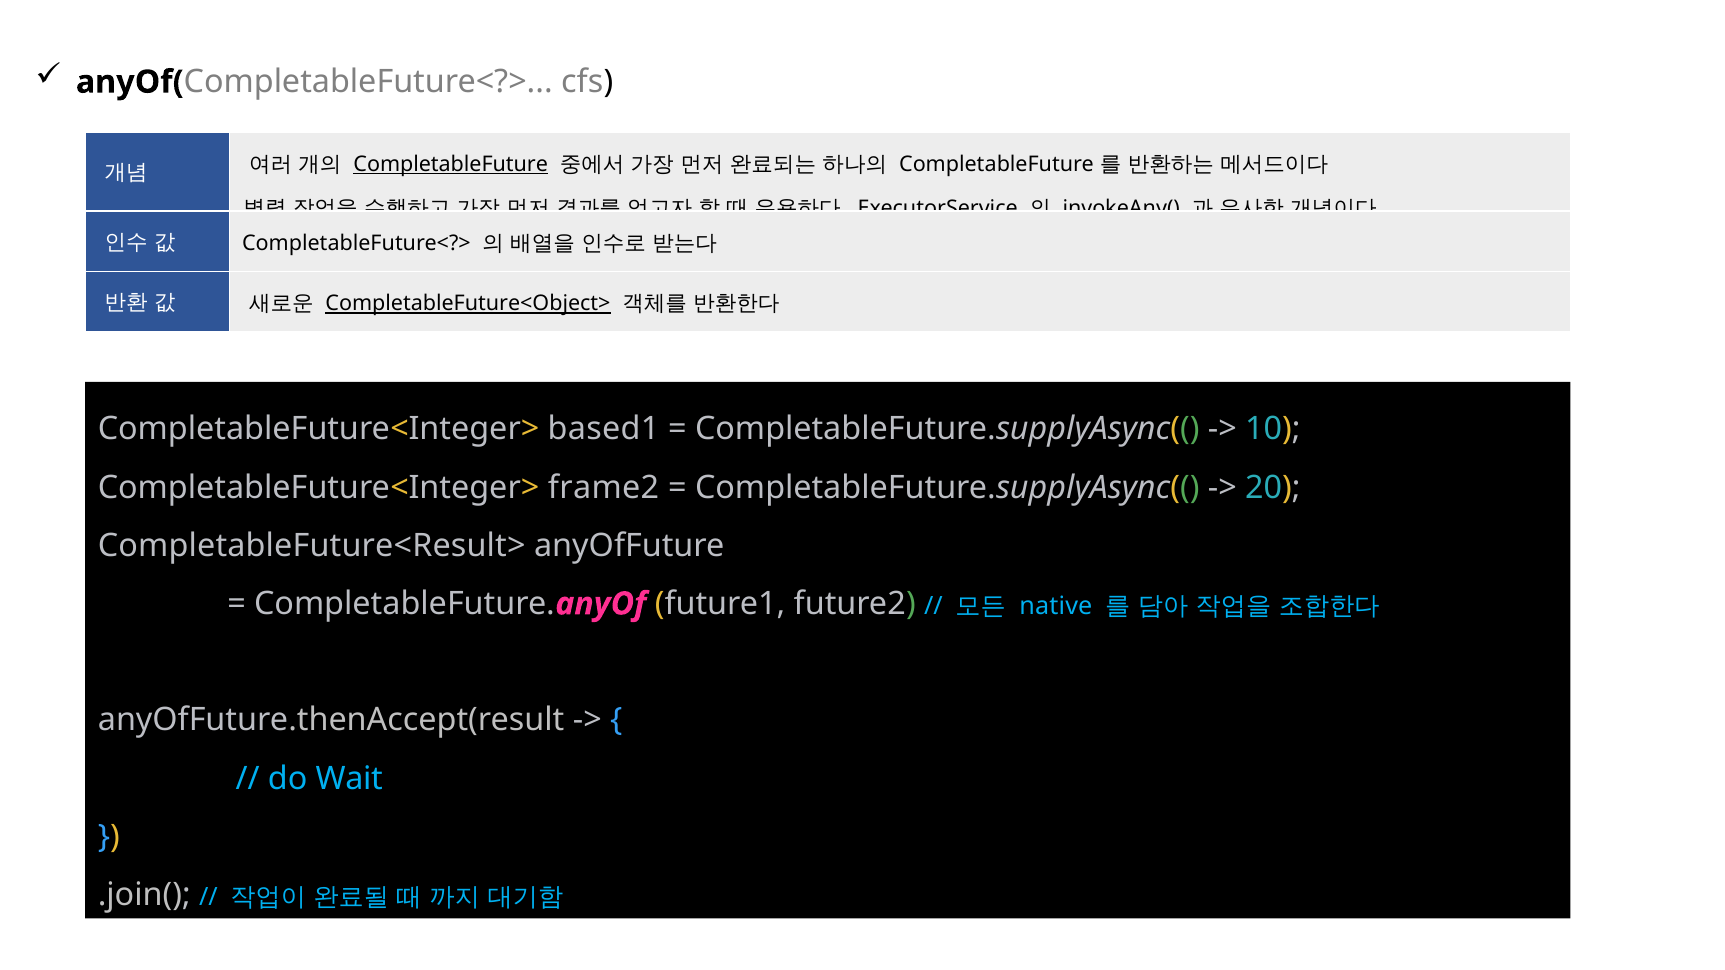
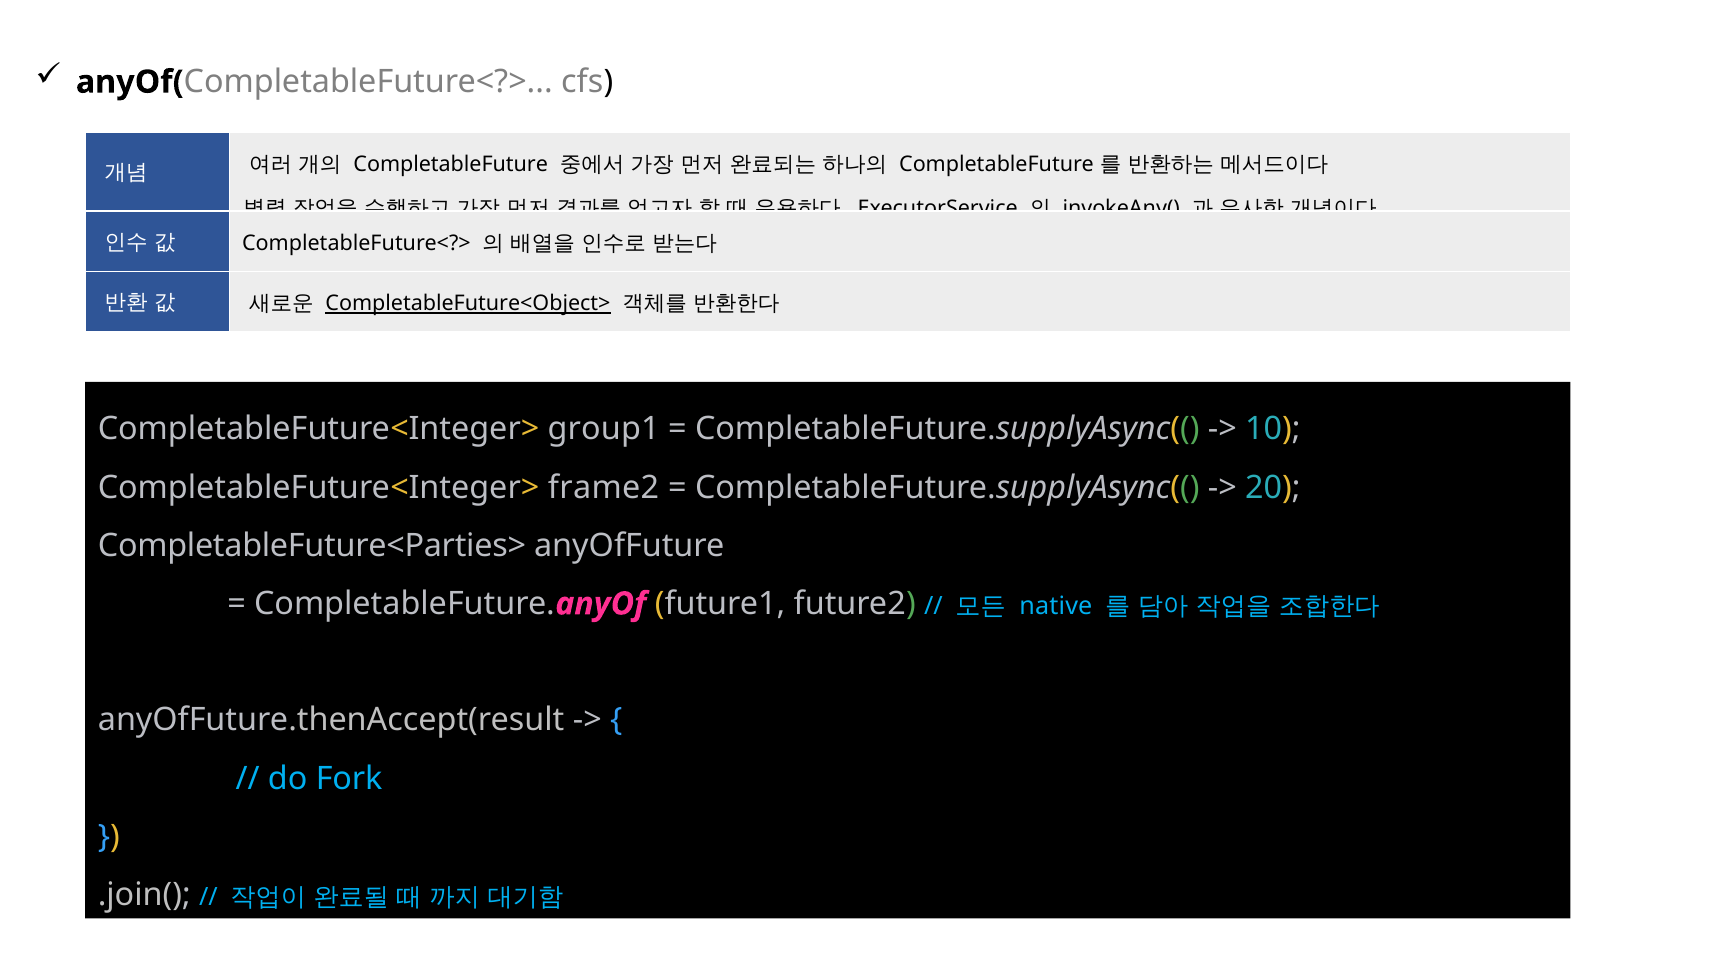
CompletableFuture underline: present -> none (451, 164)
based1: based1 -> group1 (604, 429)
CompletableFuture<Result>: CompletableFuture<Result> -> CompletableFuture<Parties> (312, 546)
Wait: Wait -> Fork (349, 779)
